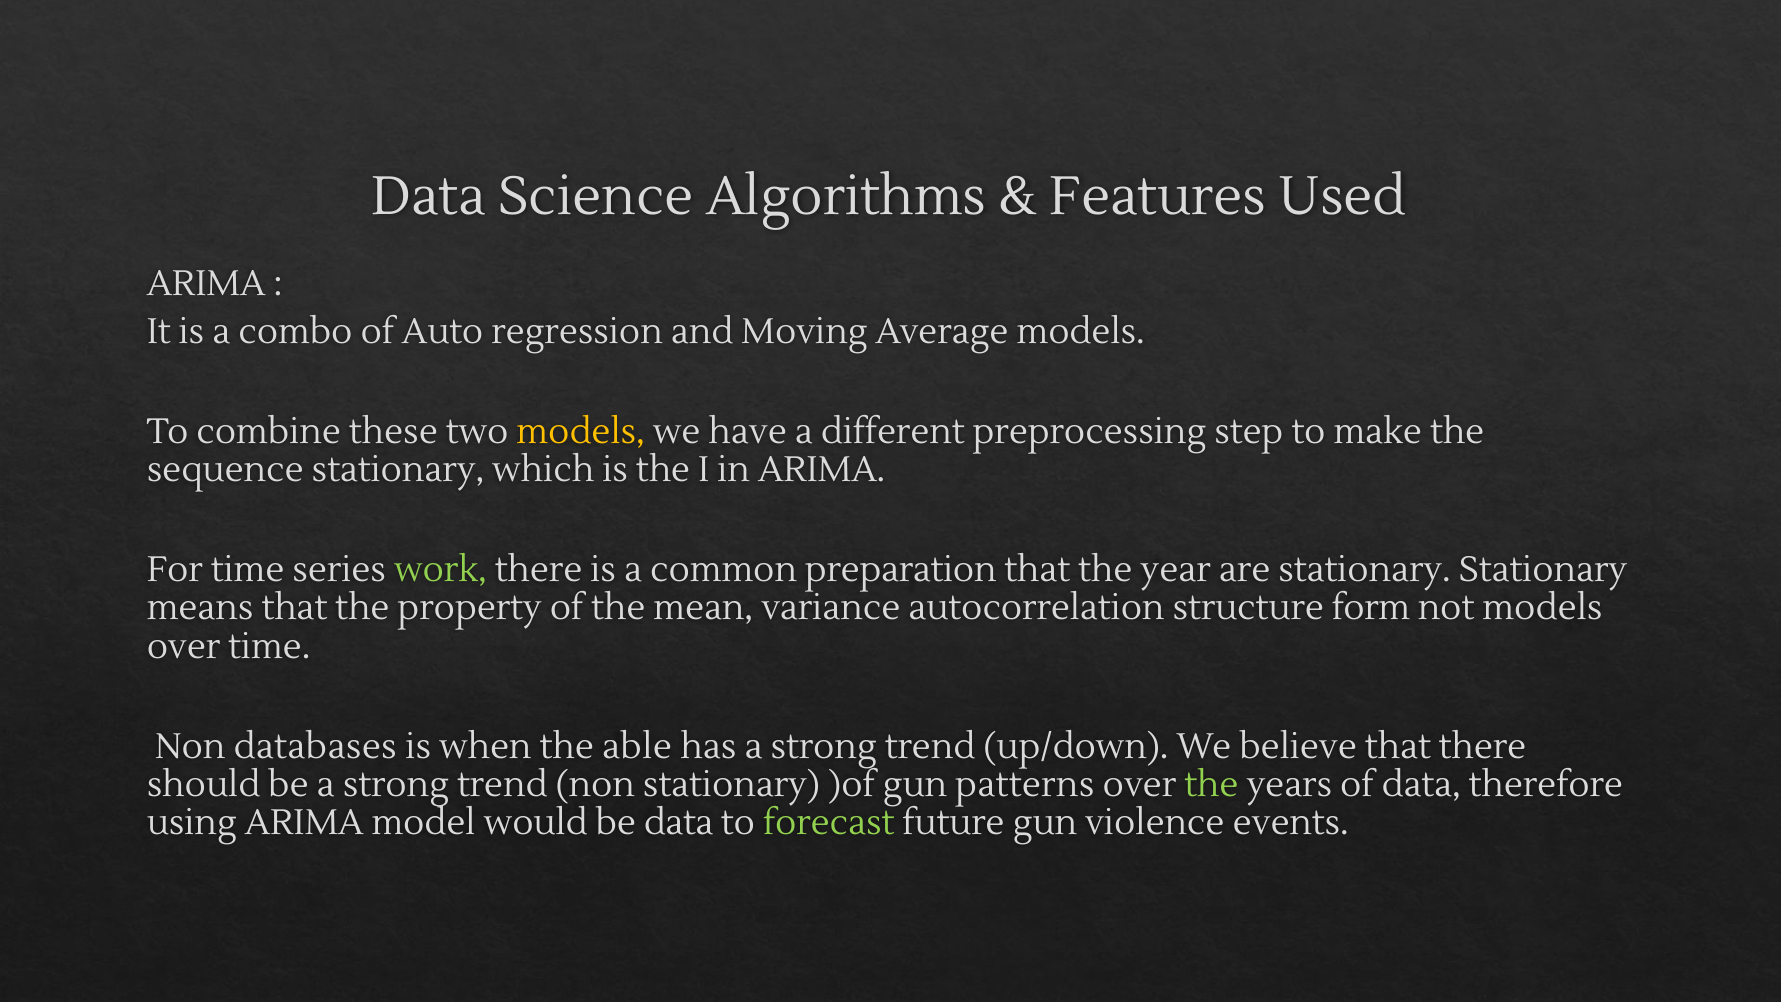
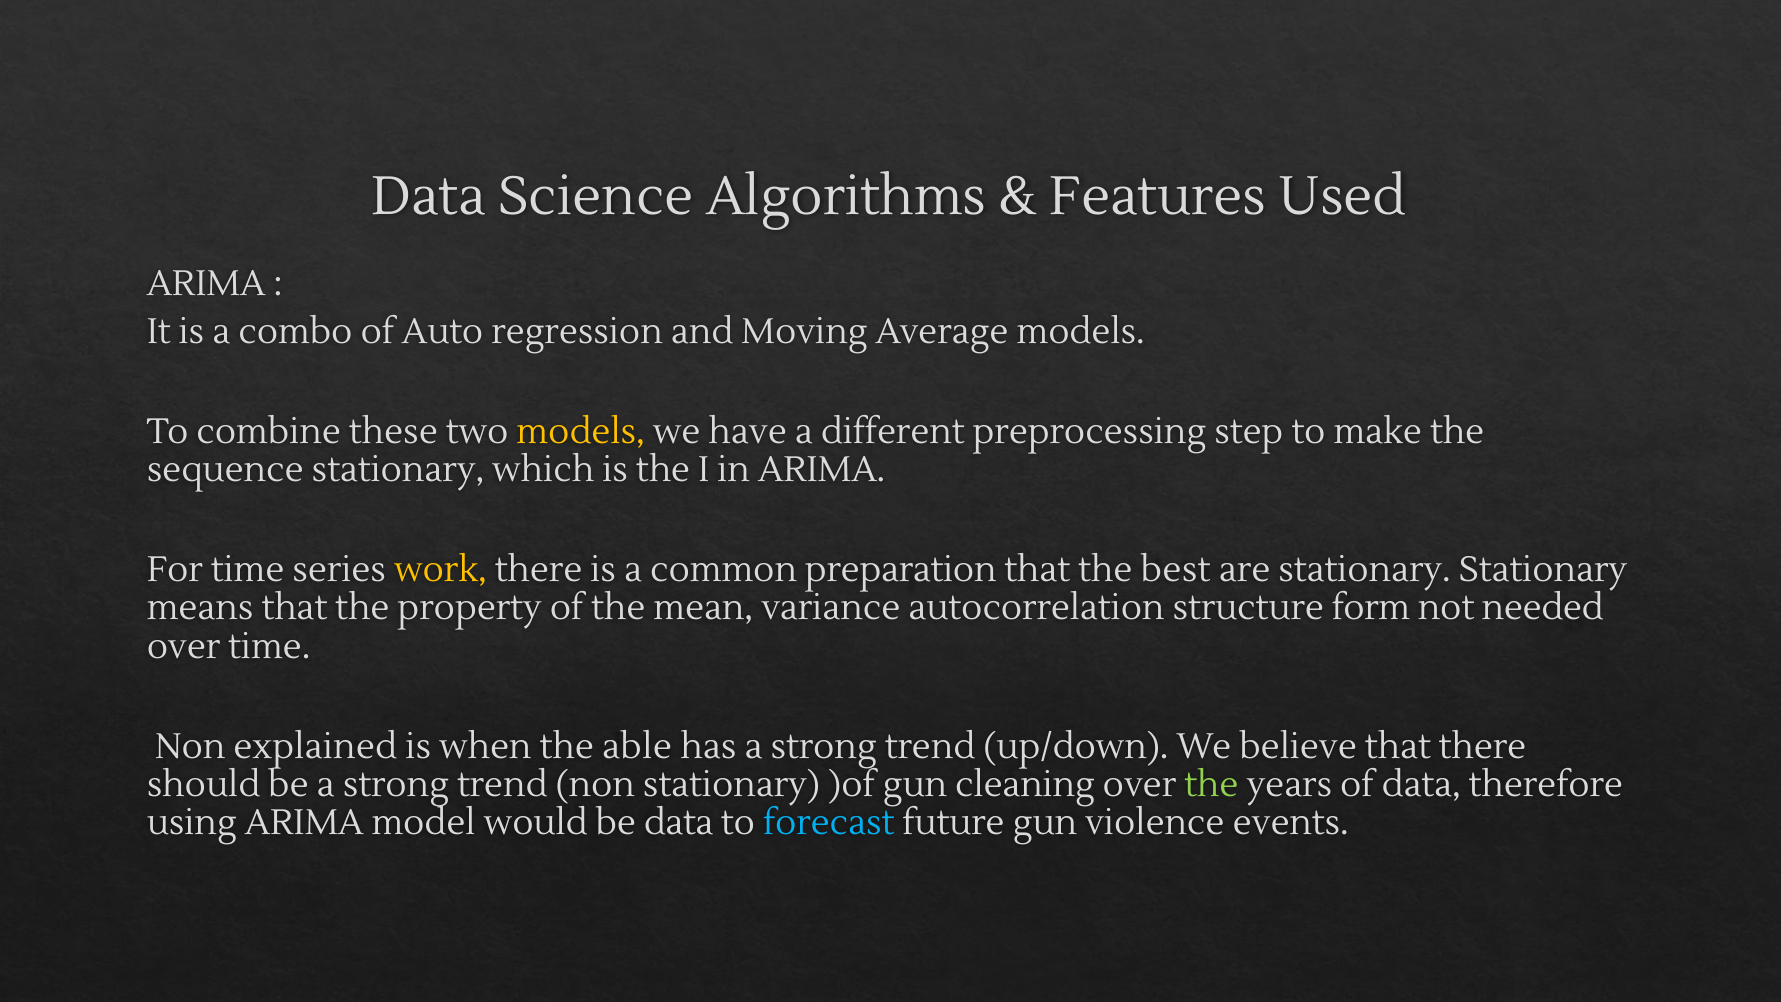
work colour: light green -> yellow (440, 570)
year: year -> best (1175, 570)
not models: models -> needed (1543, 608)
databases: databases -> explained (315, 747)
patterns: patterns -> cleaning (1025, 785)
forecast colour: light green -> light blue (829, 823)
